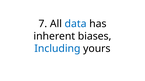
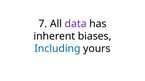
data colour: blue -> purple (76, 24)
